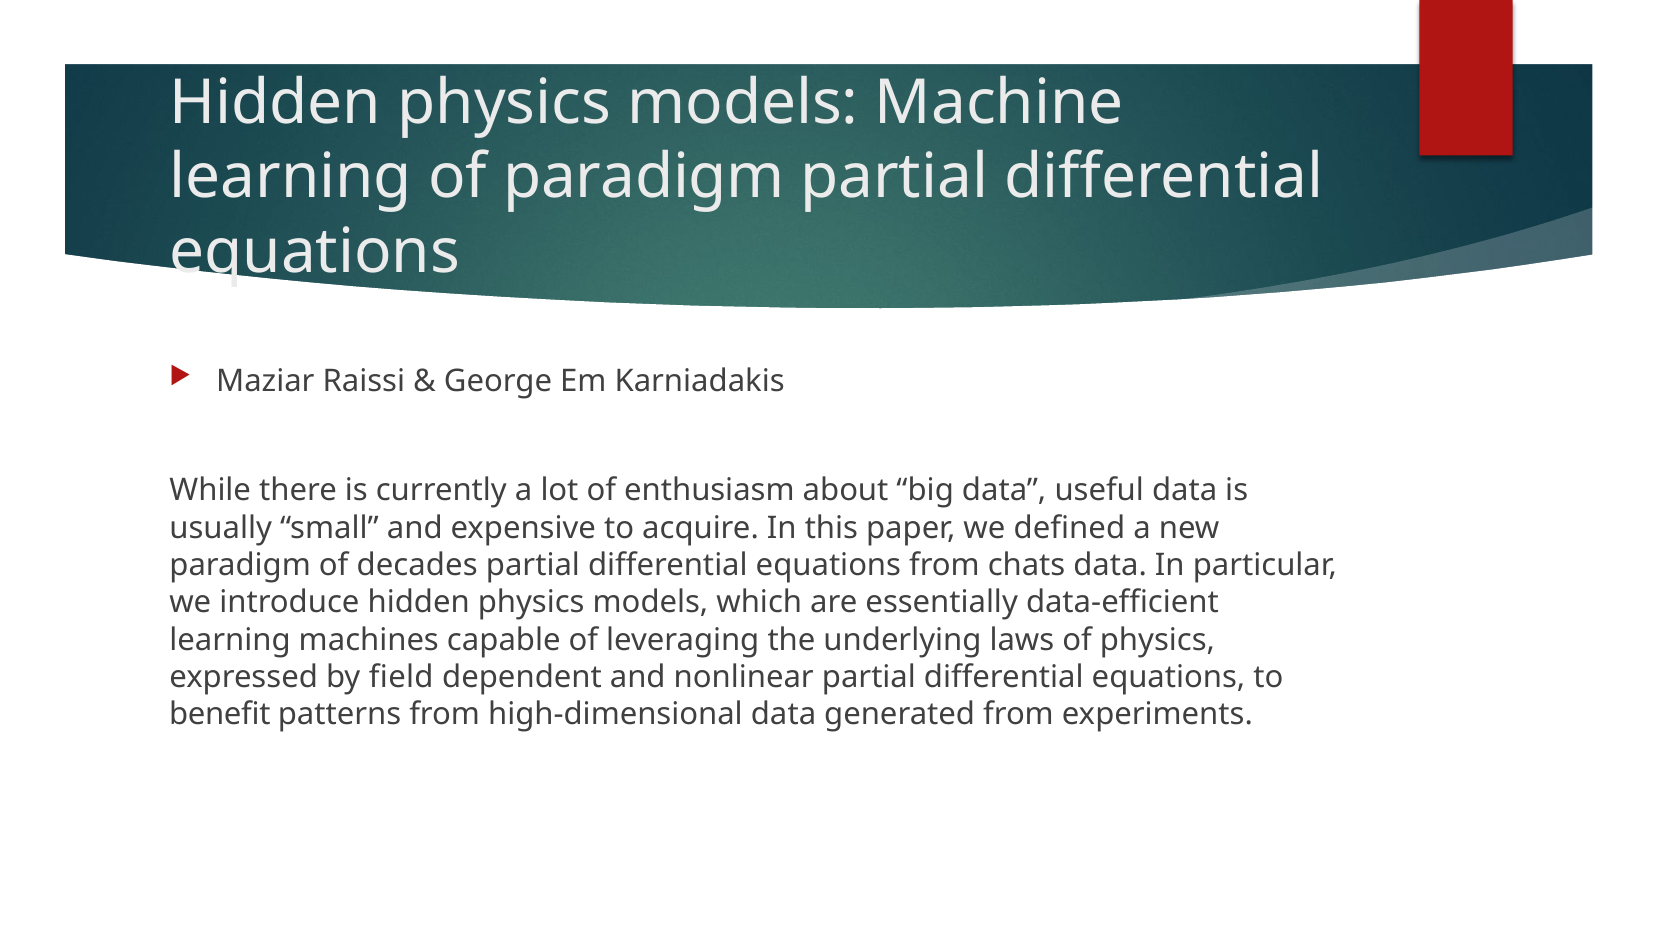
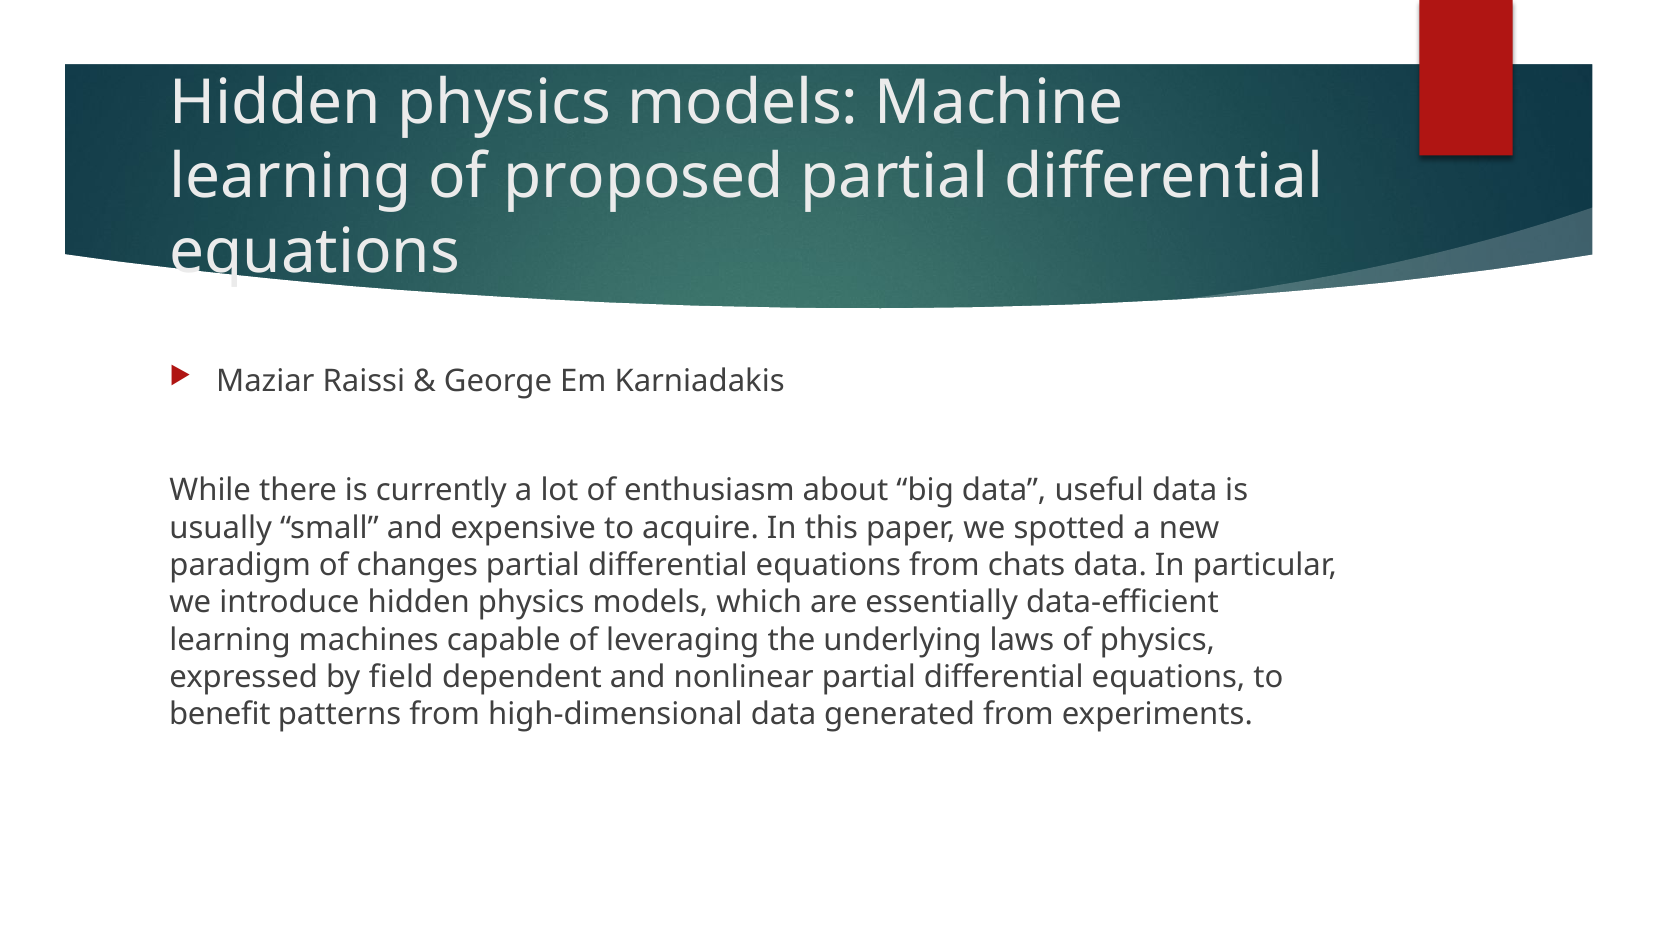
of paradigm: paradigm -> proposed (644, 177)
defined: defined -> spotted (1069, 528)
decades: decades -> changes (417, 565)
